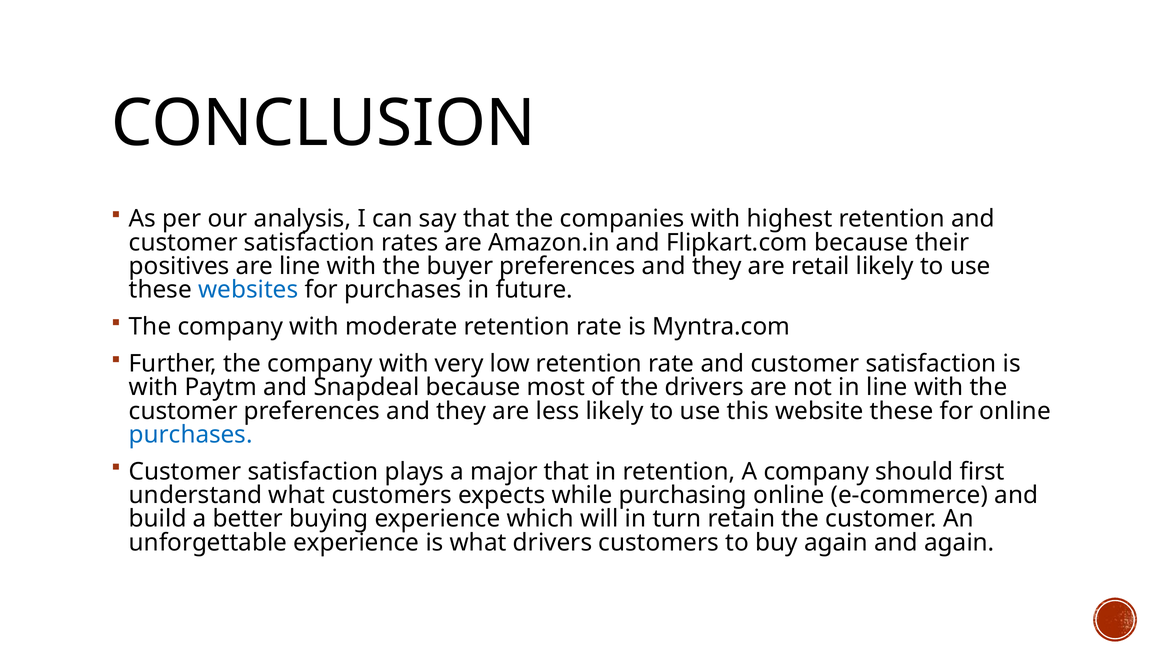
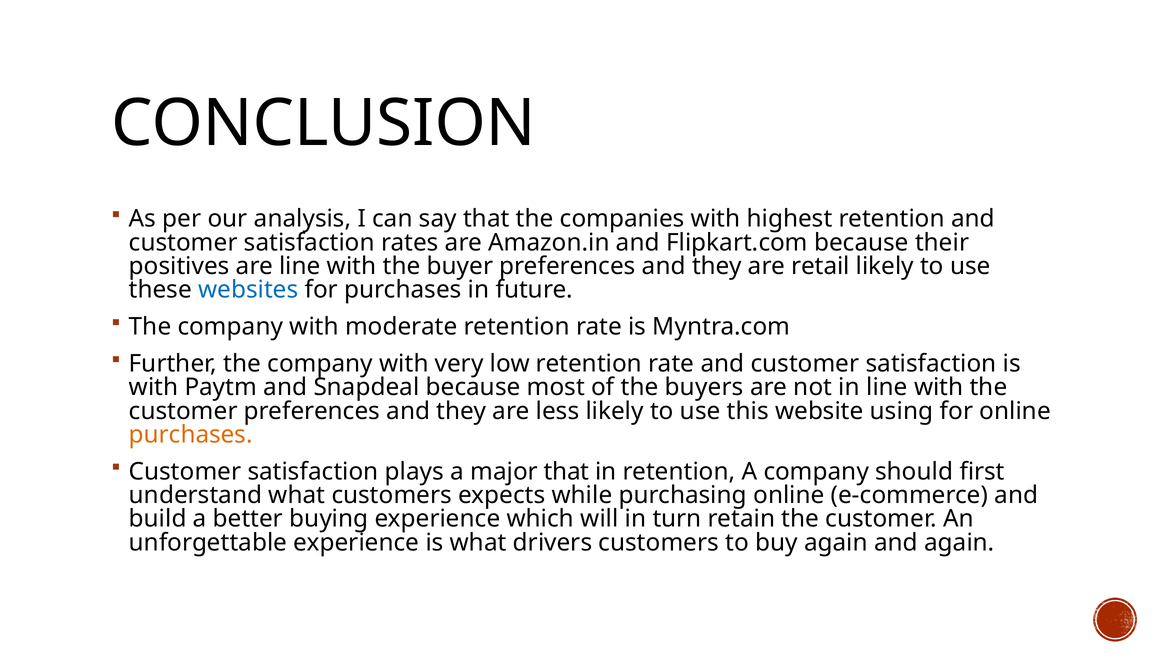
the drivers: drivers -> buyers (704, 387)
website these: these -> using (902, 411)
purchases colour: blue -> orange (191, 434)
